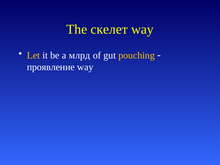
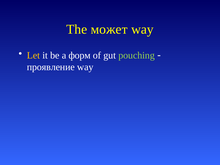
скелет: скелет -> может (109, 29)
млрд: млрд -> форм (80, 55)
pouching colour: yellow -> light green (137, 55)
